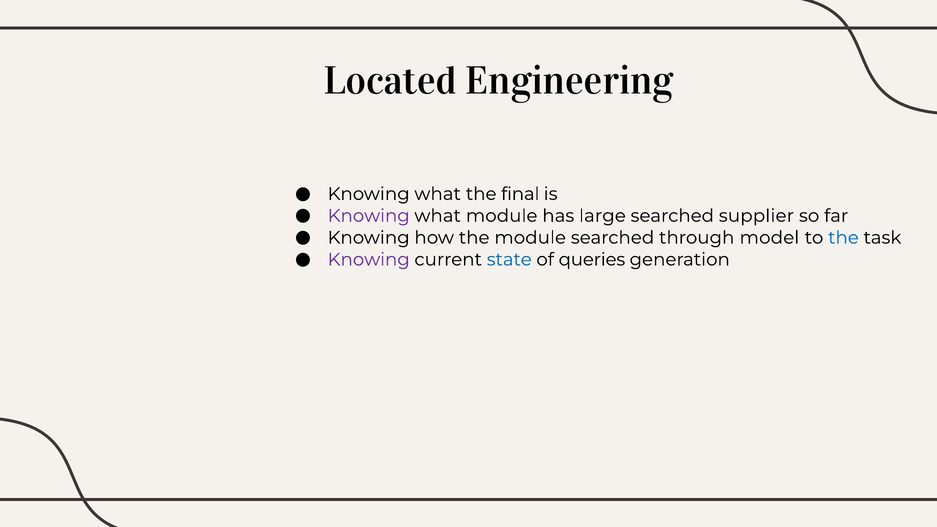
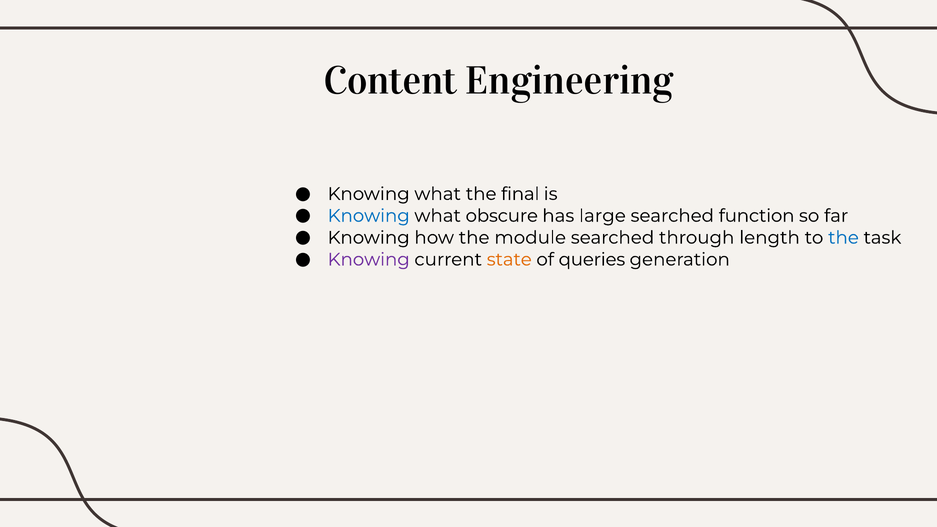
Located: Located -> Content (390, 81)
Knowing colour: purple -> blue (369, 216)
what module: module -> obscure (502, 216)
supplier: supplier -> function (757, 216)
model: model -> length (770, 238)
state colour: blue -> orange (509, 260)
